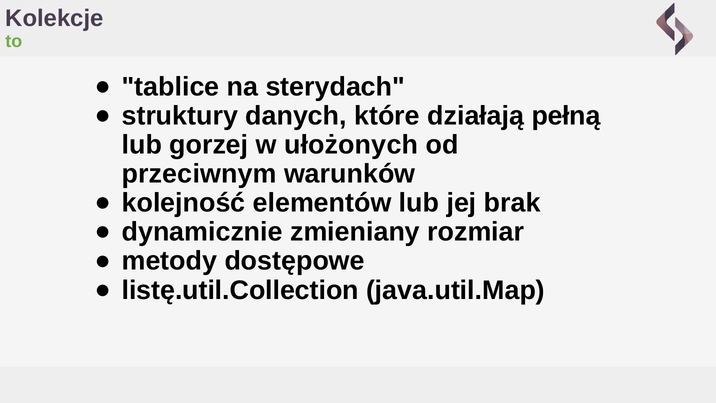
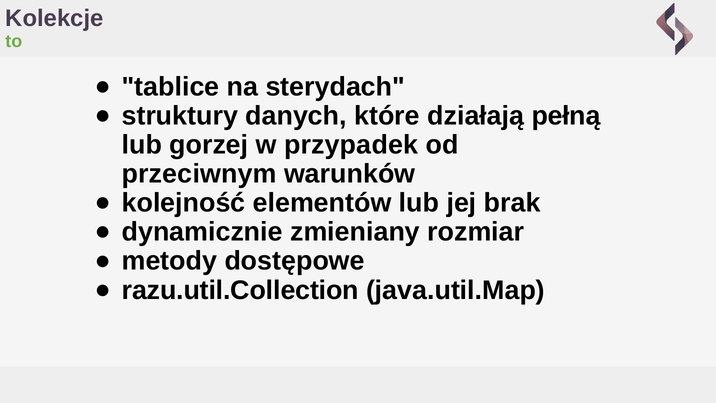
ułożonych: ułożonych -> przypadek (351, 145)
listę.util.Collection: listę.util.Collection -> razu.util.Collection (240, 290)
